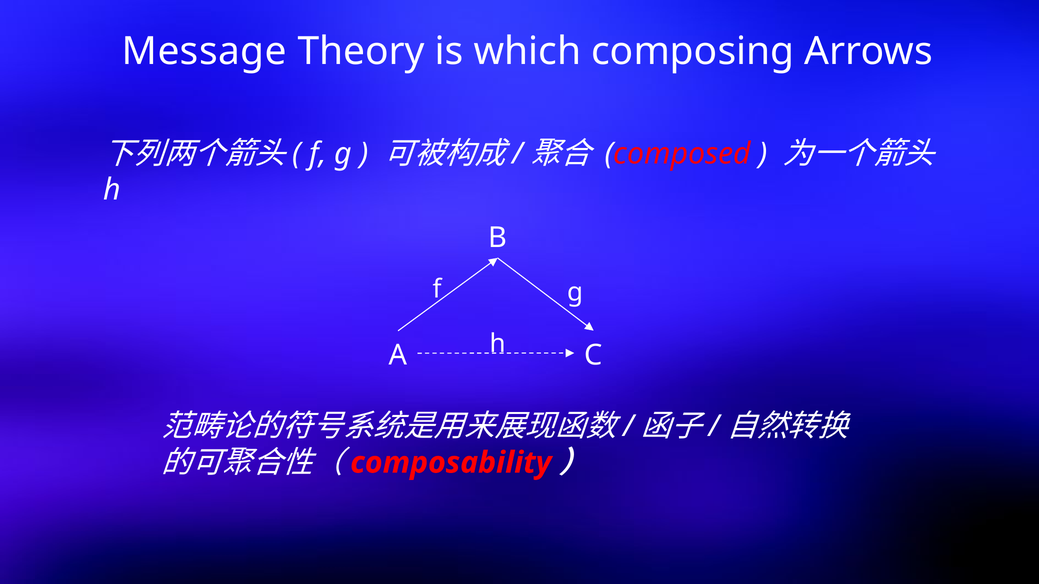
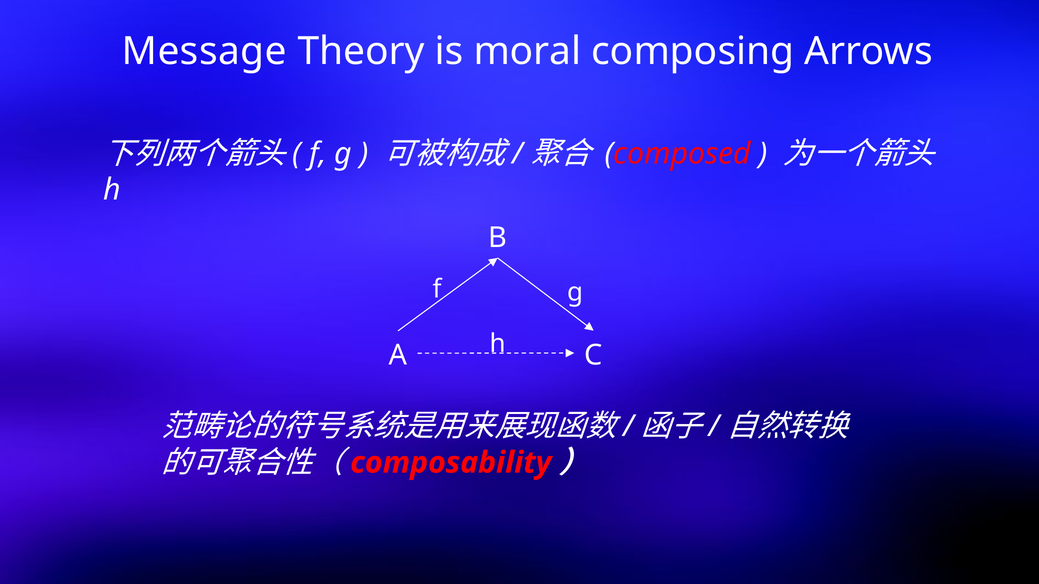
which: which -> moral (527, 51)
